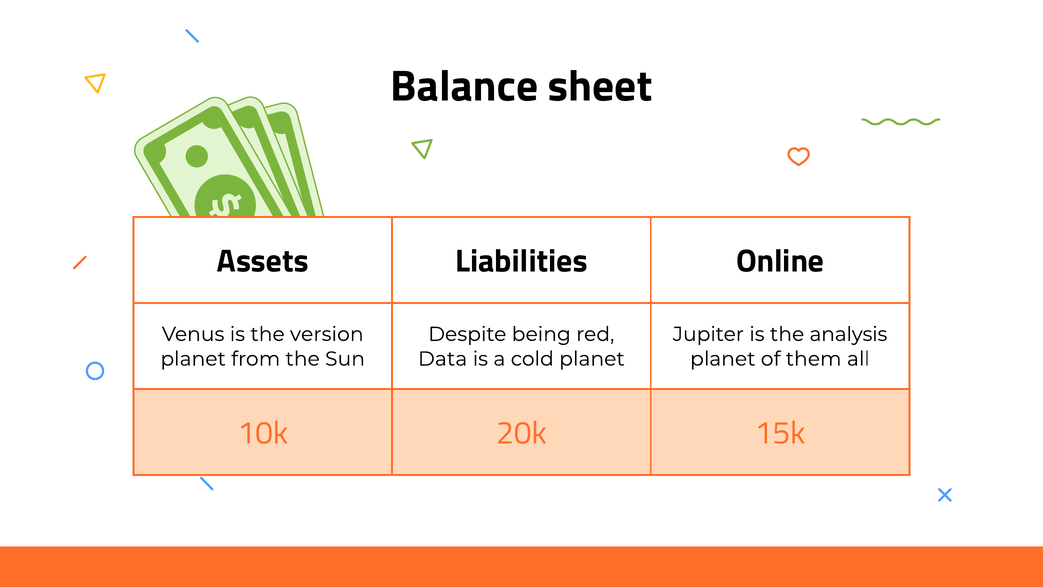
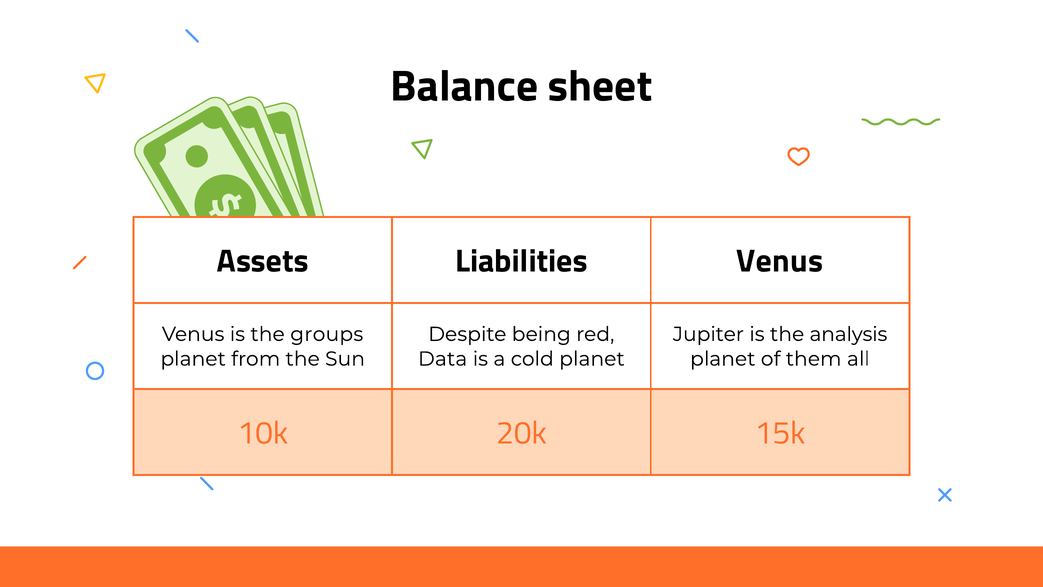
Liabilities Online: Online -> Venus (780, 261)
version: version -> groups (327, 334)
